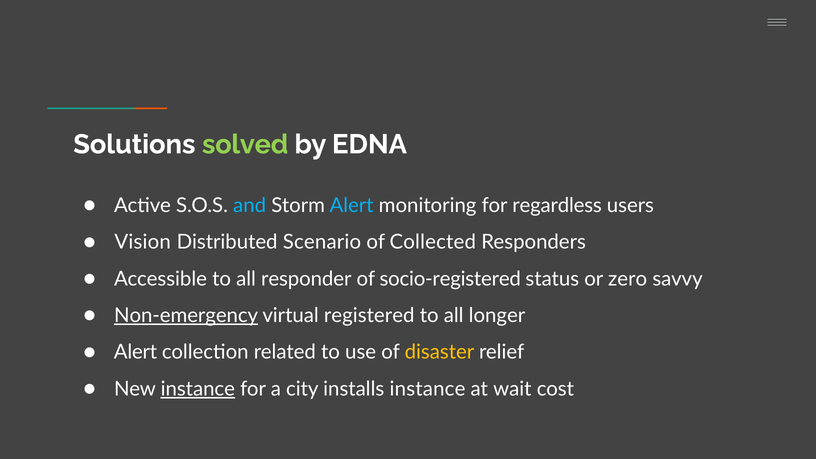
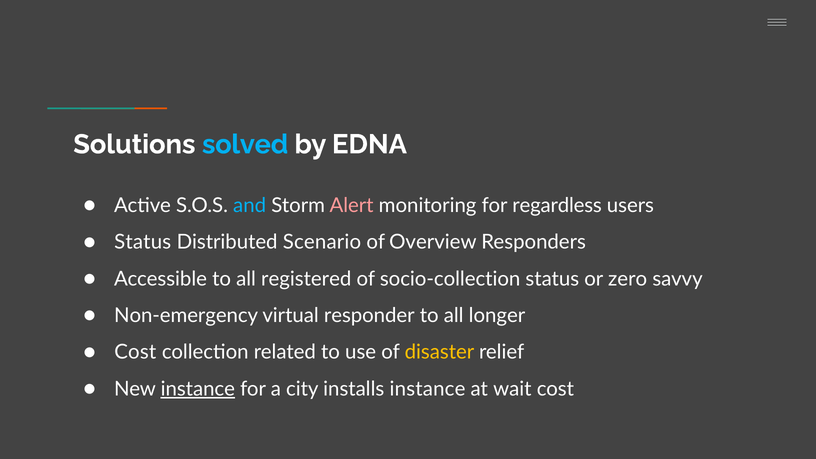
solved colour: light green -> light blue (245, 144)
Alert colour: light blue -> pink (352, 205)
Vision: Vision -> Status (143, 242)
Collected: Collected -> Overview (433, 242)
responder: responder -> registered (306, 279)
socio-registered: socio-registered -> socio-collection (450, 279)
Non-emergency underline: present -> none (186, 316)
registered: registered -> responder (369, 316)
Alert: Alert -> Cost (135, 352)
